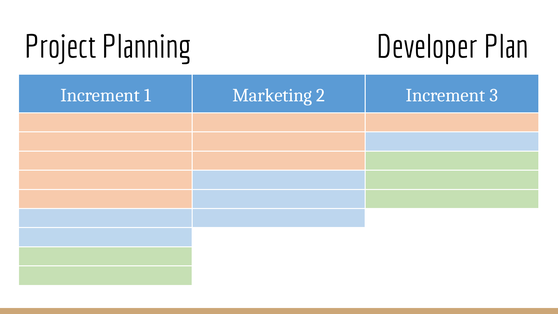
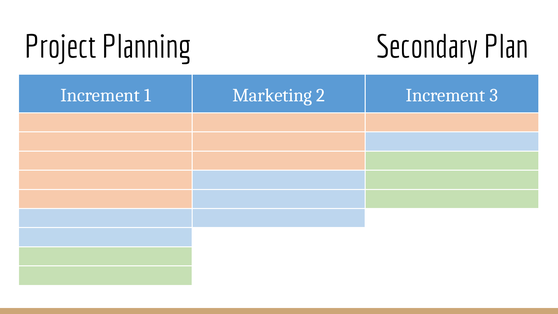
Developer: Developer -> Secondary (427, 47)
